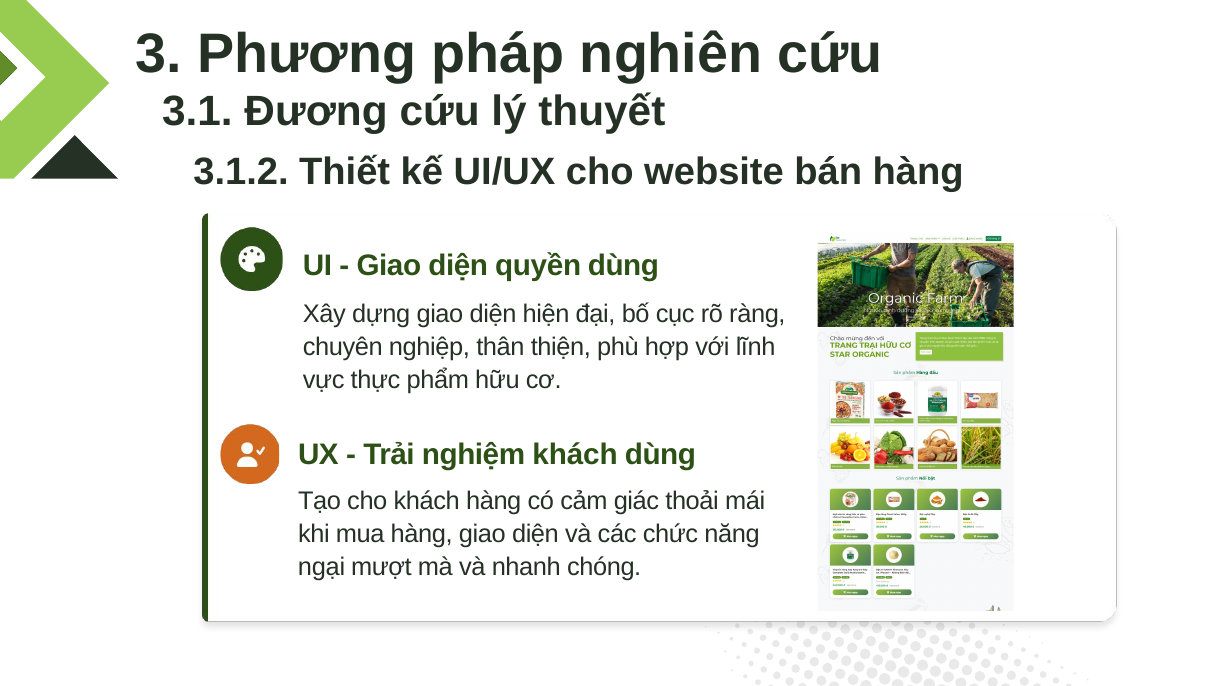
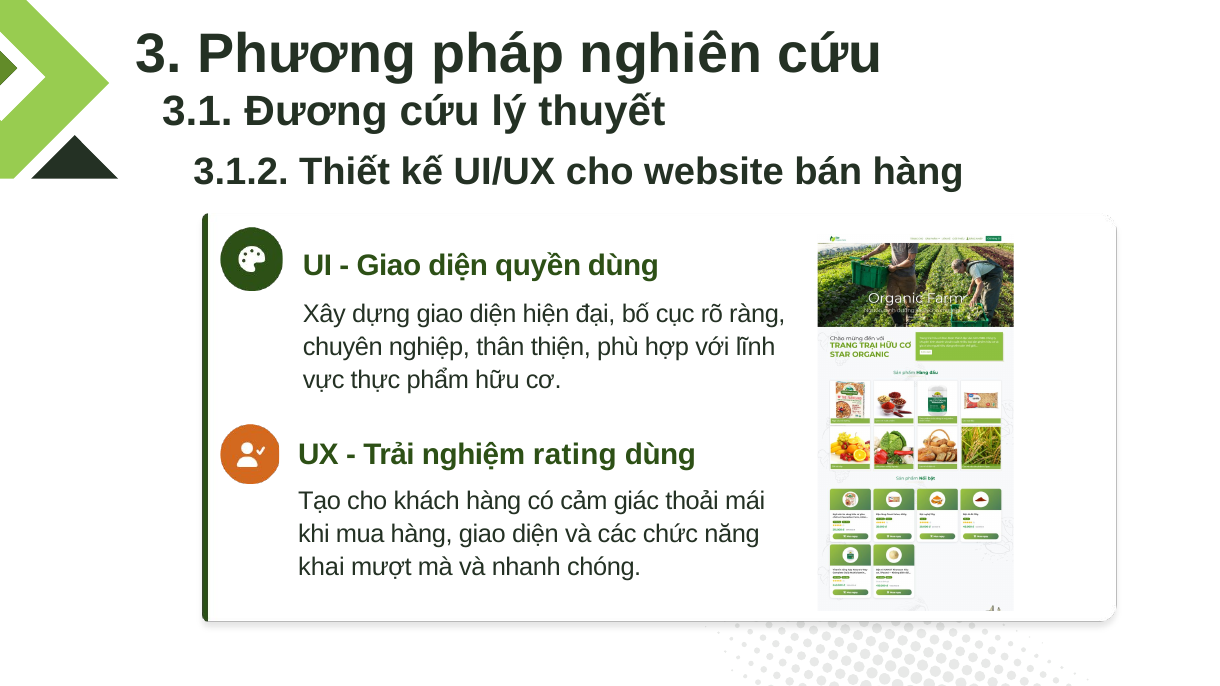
nghiệm khách: khách -> rating (575, 455)
ngại: ngại -> khai (321, 567)
